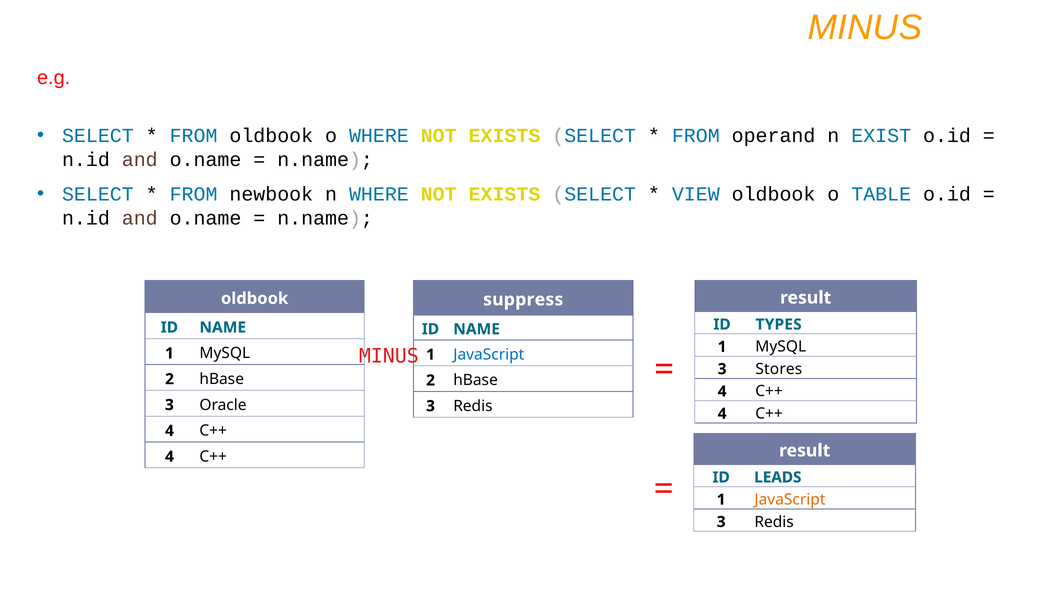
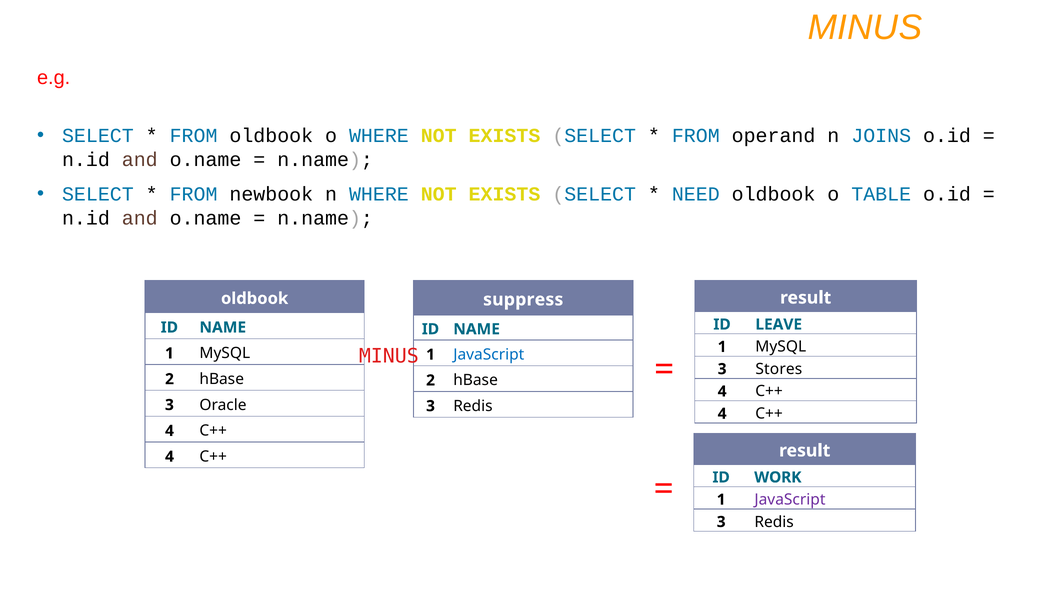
EXIST: EXIST -> JOINS (881, 136)
VIEW: VIEW -> NEED (696, 194)
TYPES: TYPES -> LEAVE (779, 324)
LEADS: LEADS -> WORK (778, 477)
JavaScript colour: orange -> purple (790, 500)
